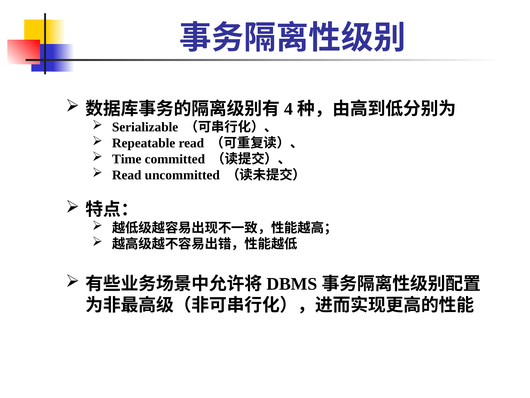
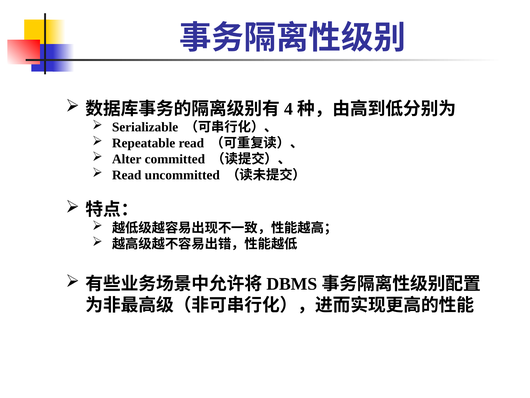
Time: Time -> Alter (127, 159)
